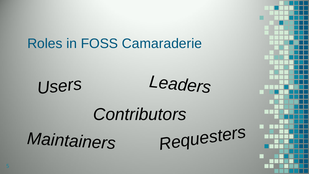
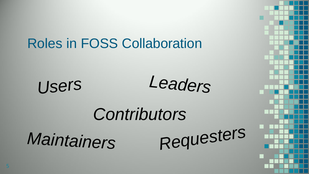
Camaraderie: Camaraderie -> Collaboration (162, 44)
